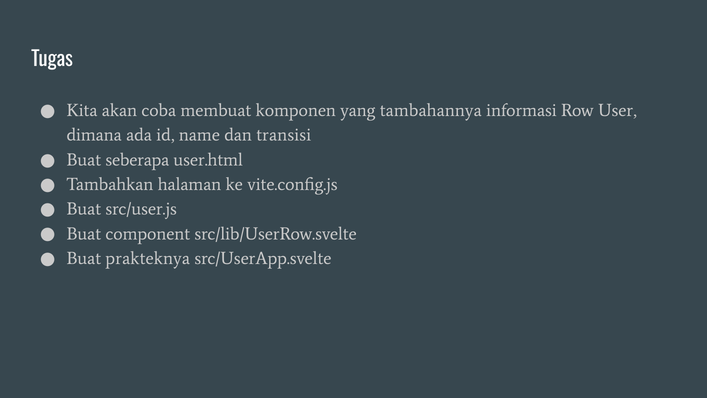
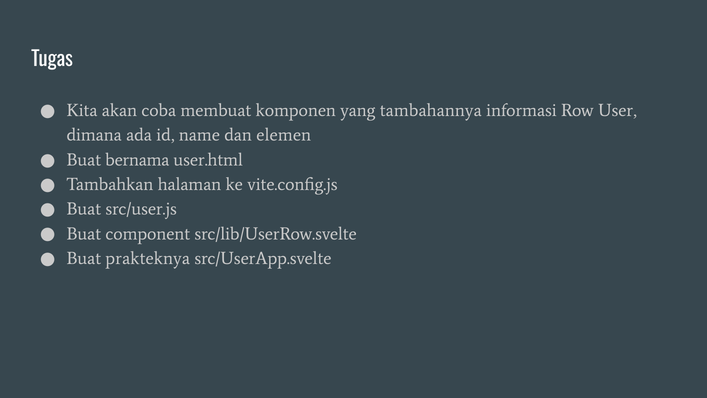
transisi: transisi -> elemen (284, 135)
seberapa: seberapa -> bernama (137, 160)
